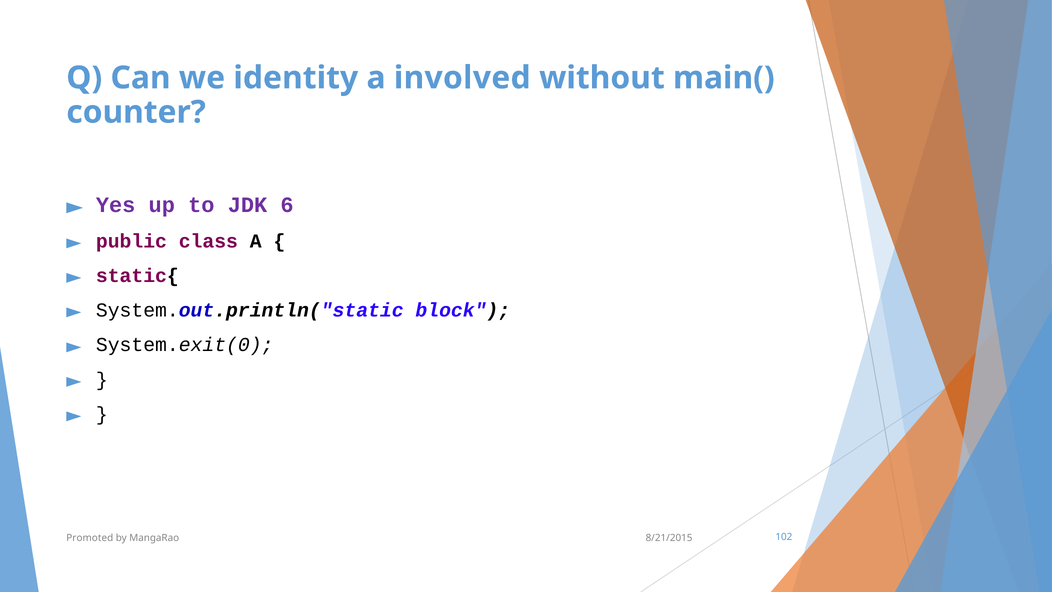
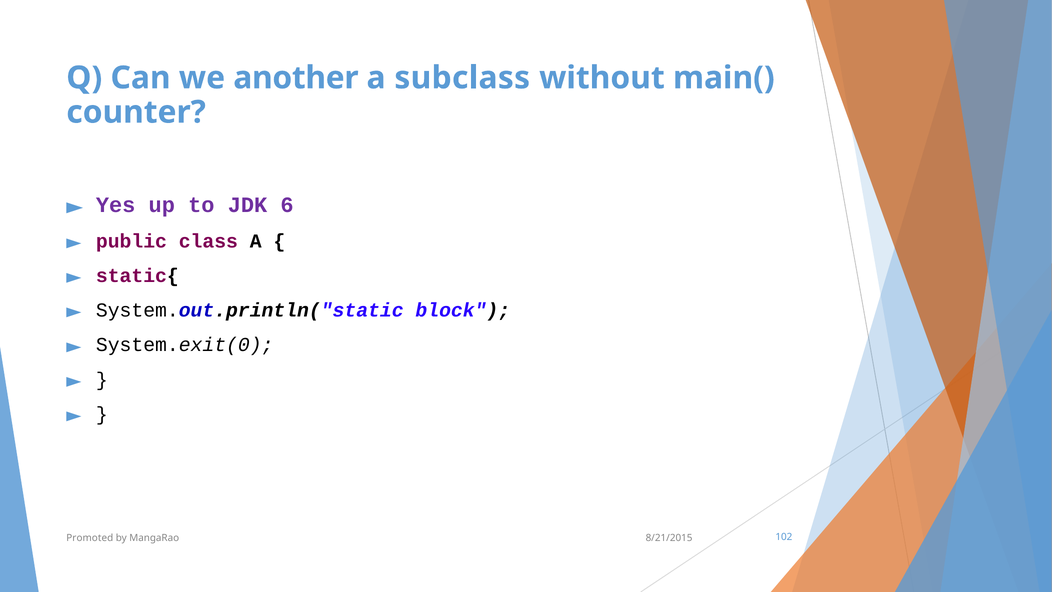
identity: identity -> another (296, 78)
involved: involved -> subclass (462, 78)
